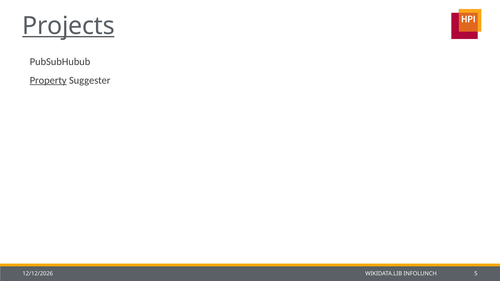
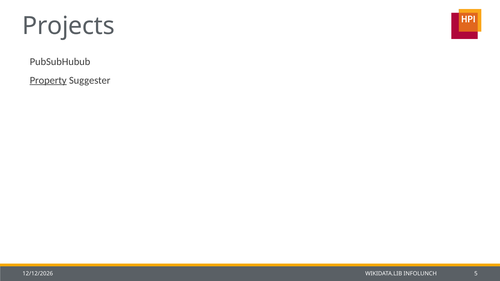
Projects underline: present -> none (68, 26)
